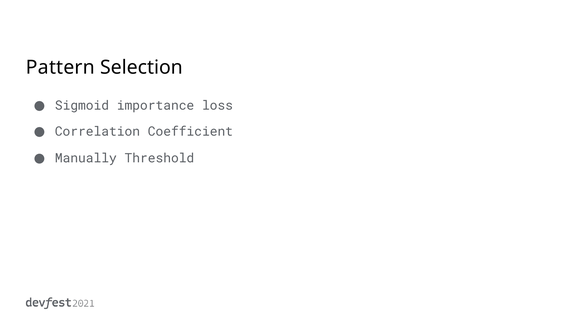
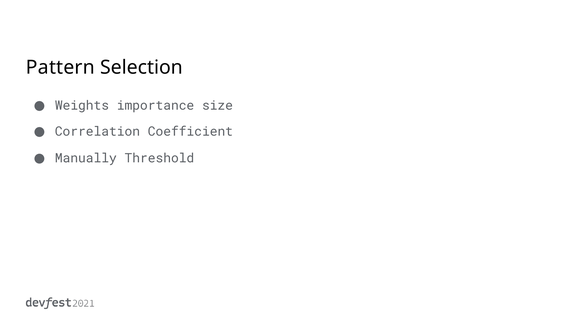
Sigmoid: Sigmoid -> Weights (82, 105)
loss: loss -> size (218, 105)
